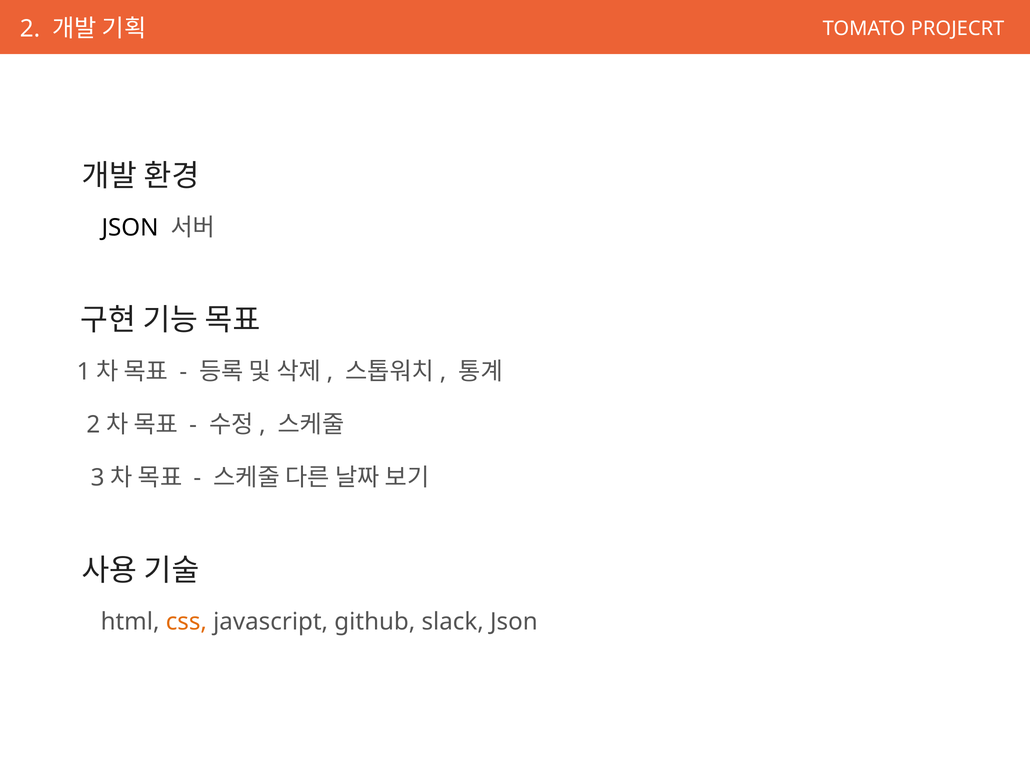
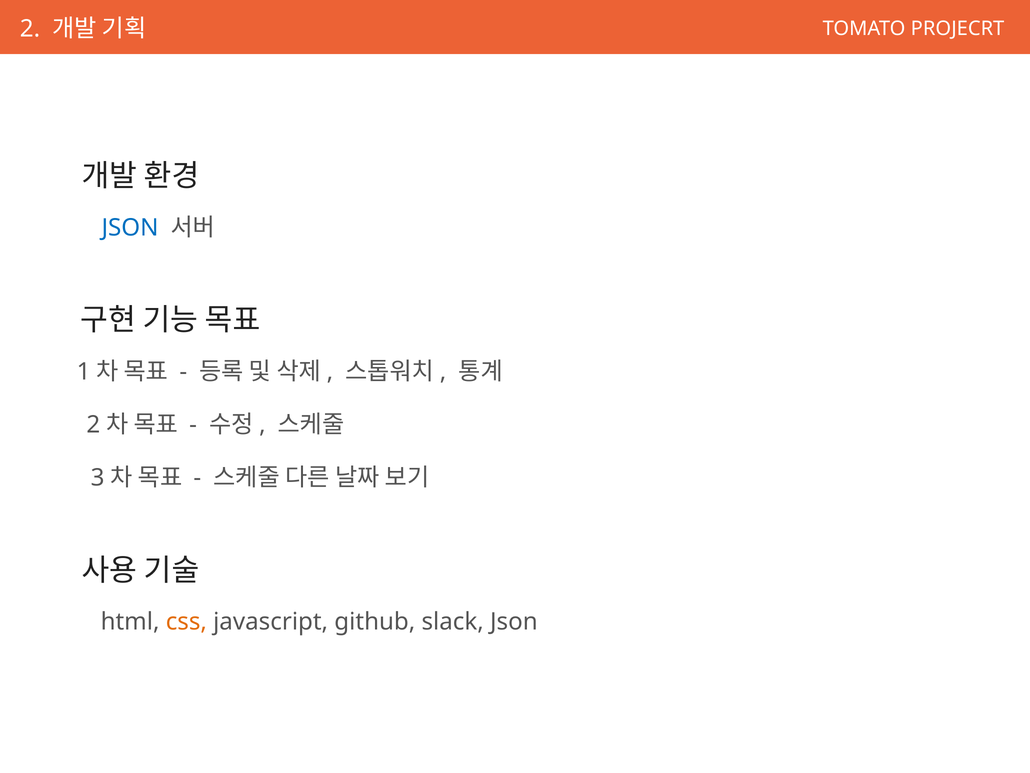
JSON colour: black -> blue (130, 227)
